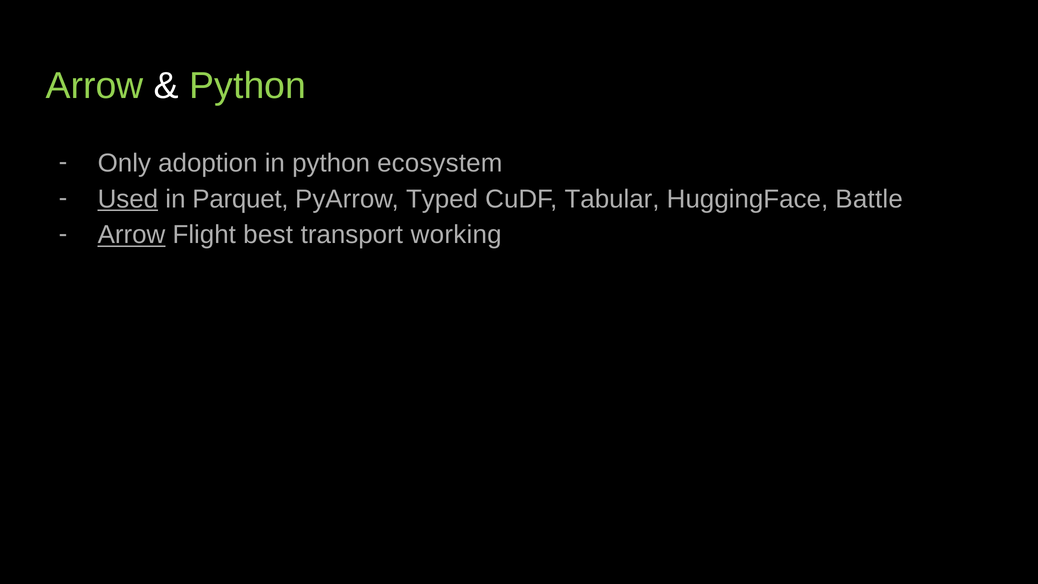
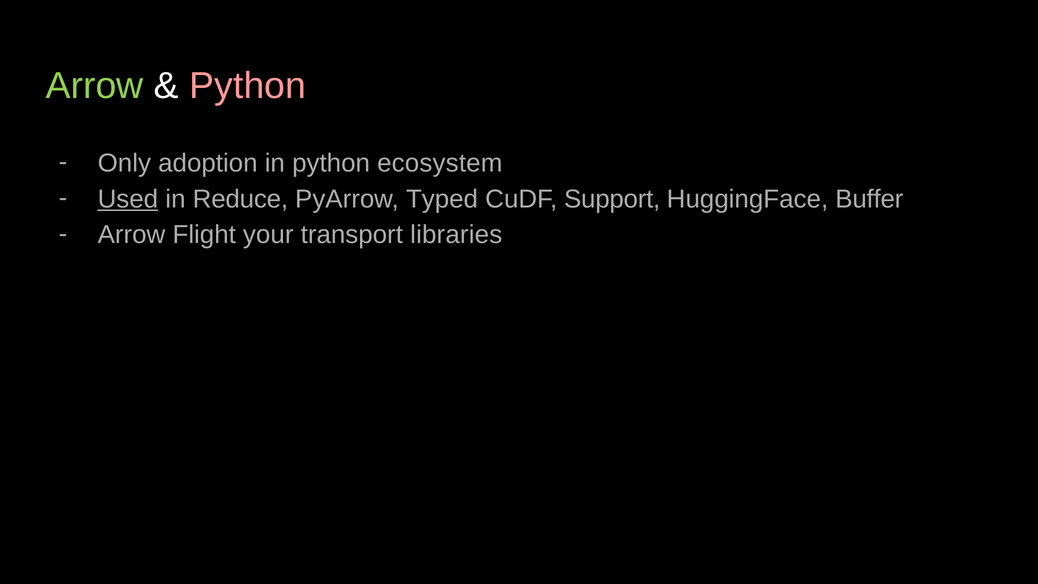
Python colour: light green -> pink (248, 86)
Parquet: Parquet -> Reduce (240, 199)
Tabular: Tabular -> Support (612, 199)
Battle: Battle -> Buffer (869, 199)
Arrow underline: present -> none (132, 235)
best: best -> your (268, 235)
working: working -> libraries (456, 235)
